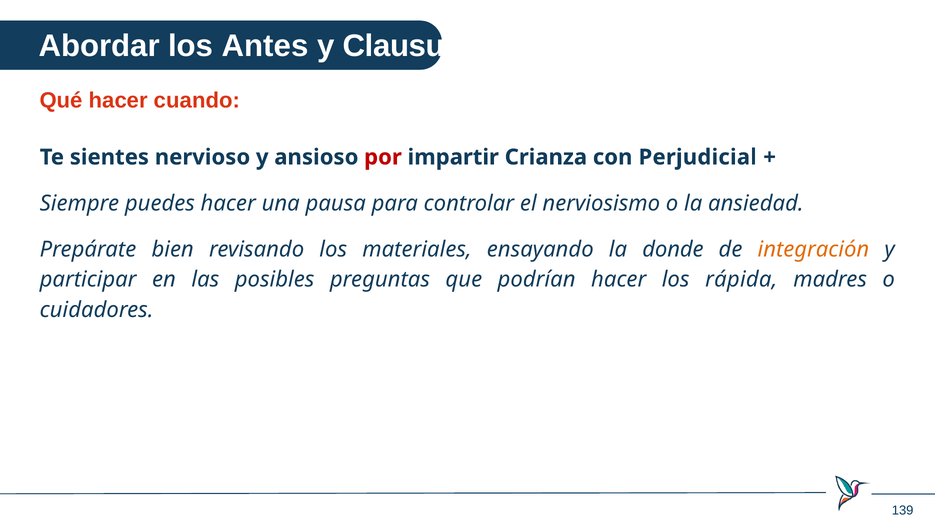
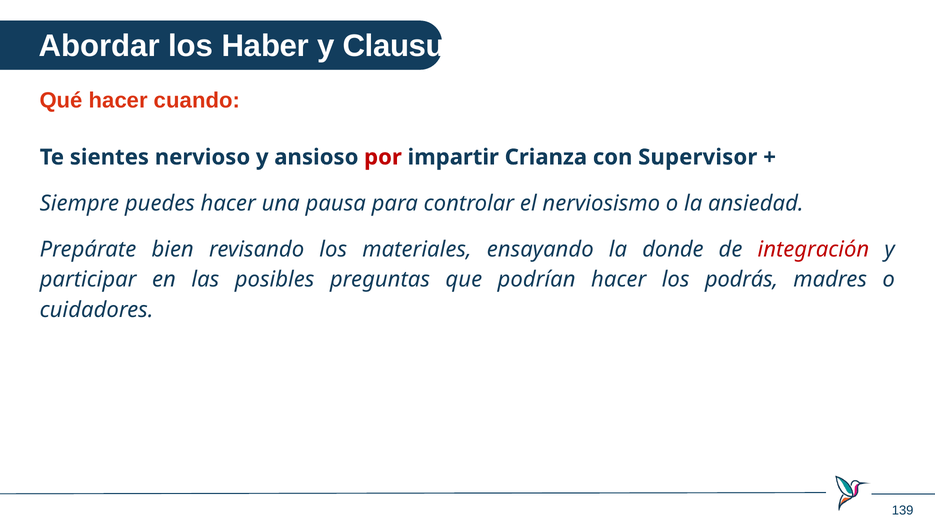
Antes: Antes -> Haber (265, 46)
Perjudicial: Perjudicial -> Supervisor (698, 157)
integración colour: orange -> red (813, 249)
rápida: rápida -> podrás (742, 280)
